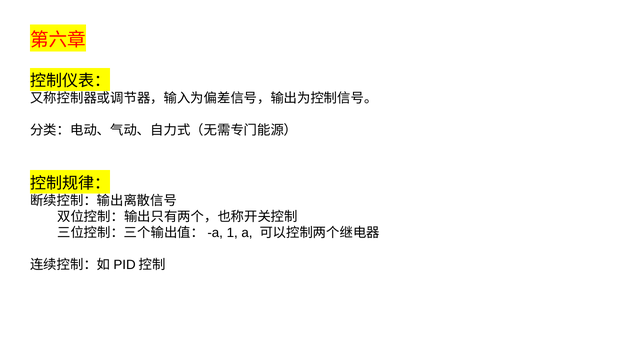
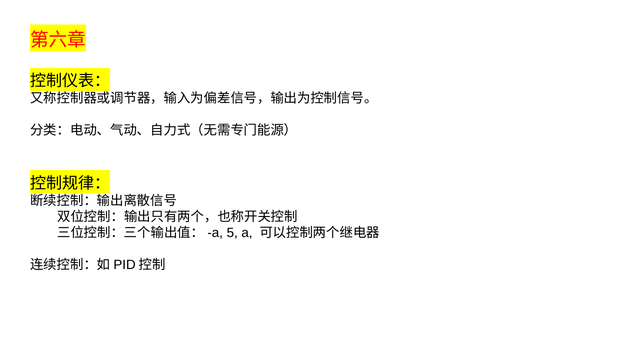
1: 1 -> 5 (232, 233)
